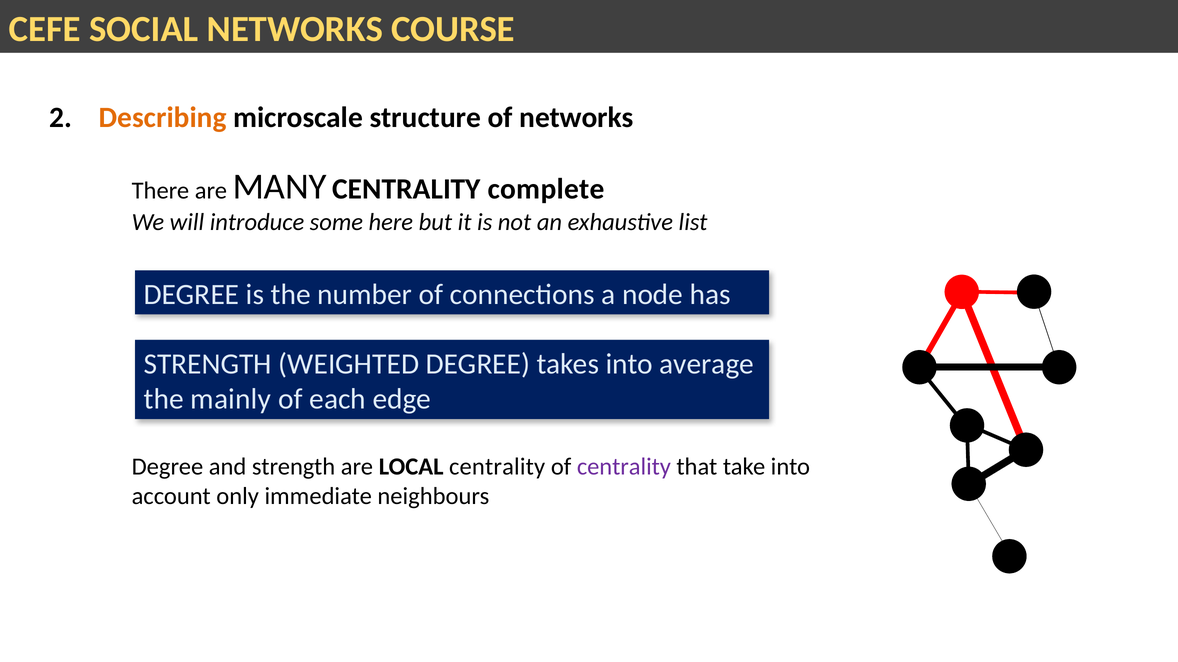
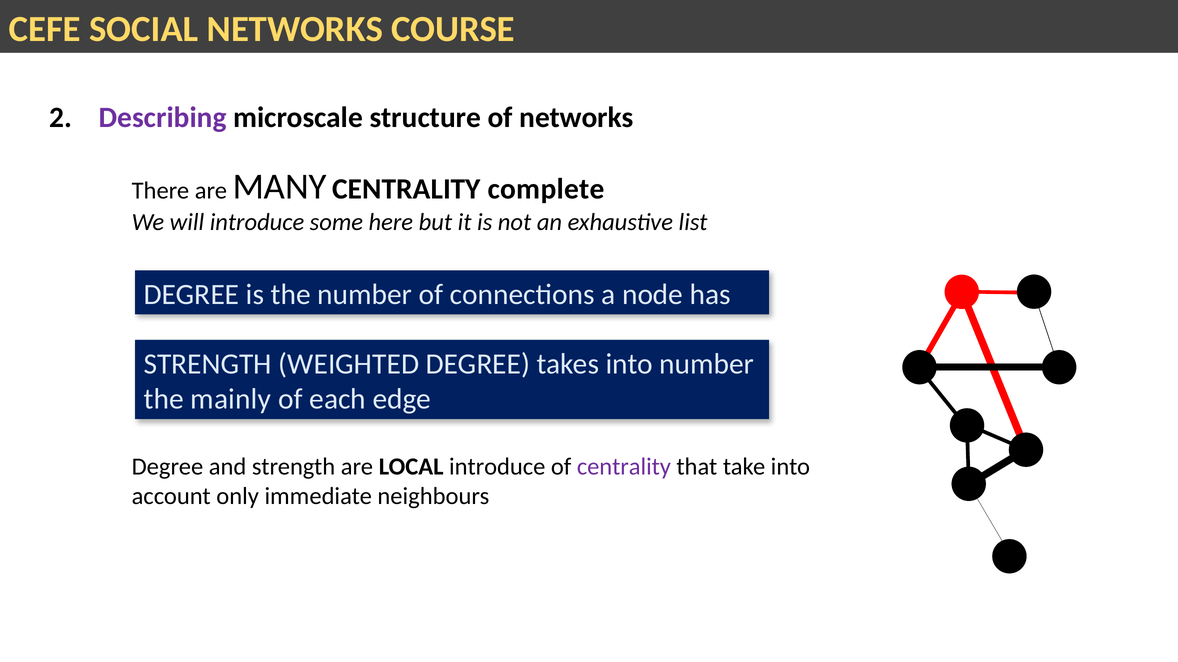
Describing colour: orange -> purple (163, 118)
into average: average -> number (707, 364)
LOCAL centrality: centrality -> introduce (497, 467)
